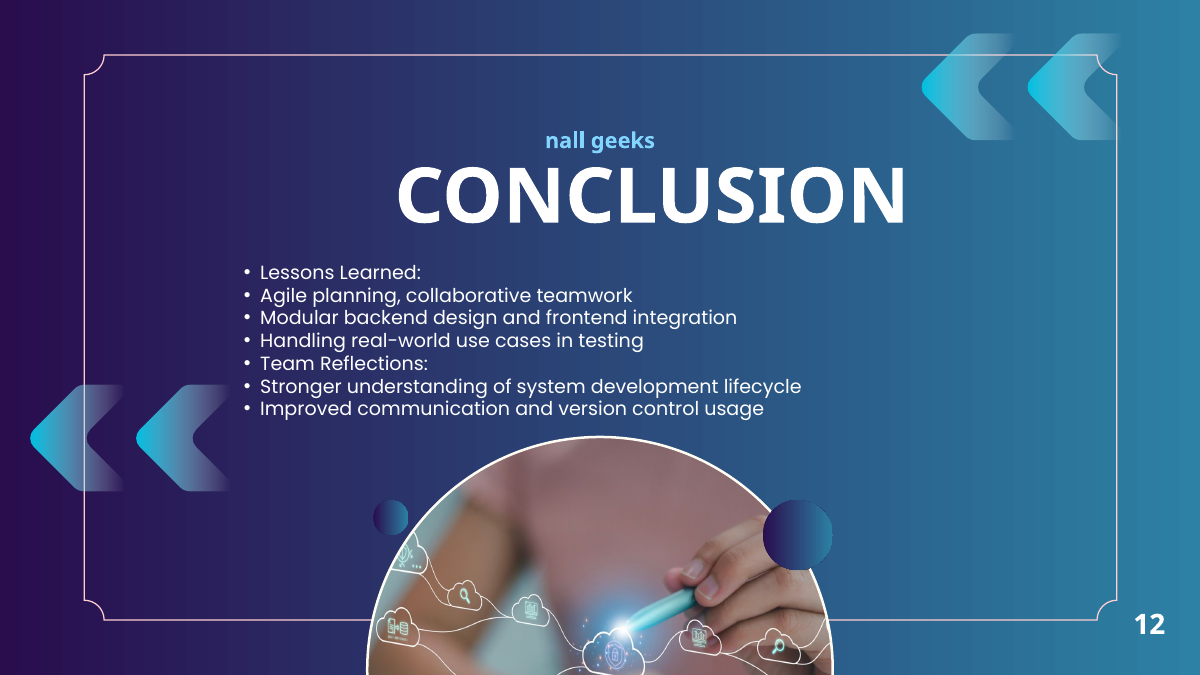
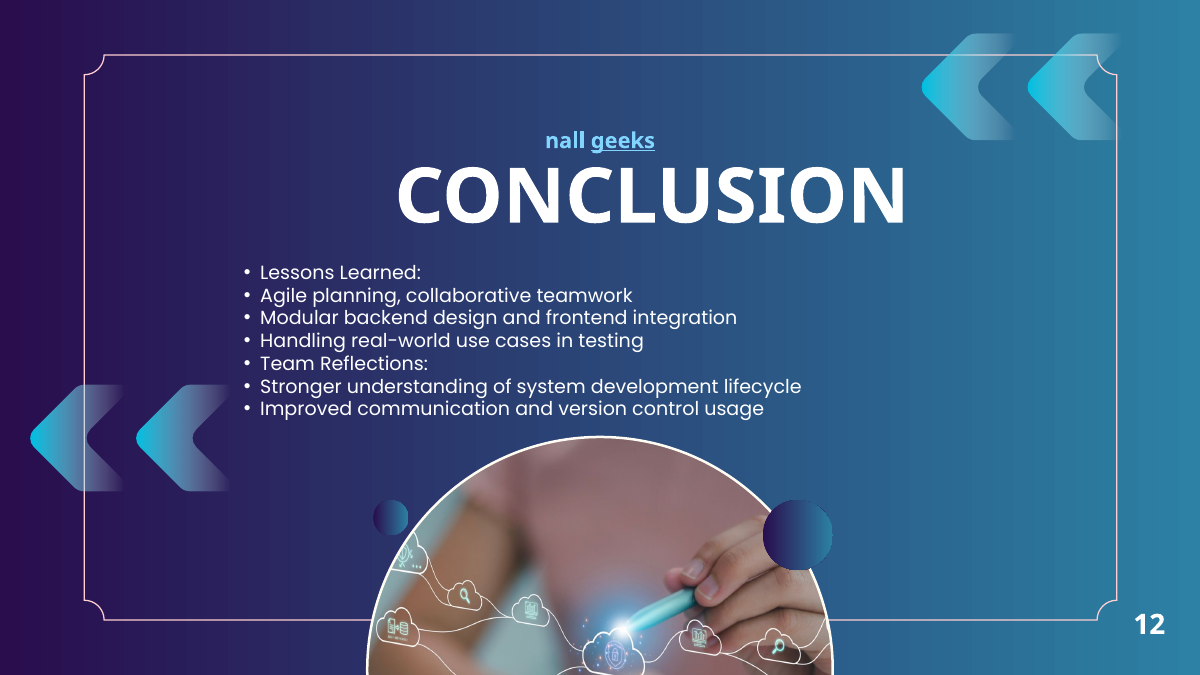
geeks underline: none -> present (623, 141)
